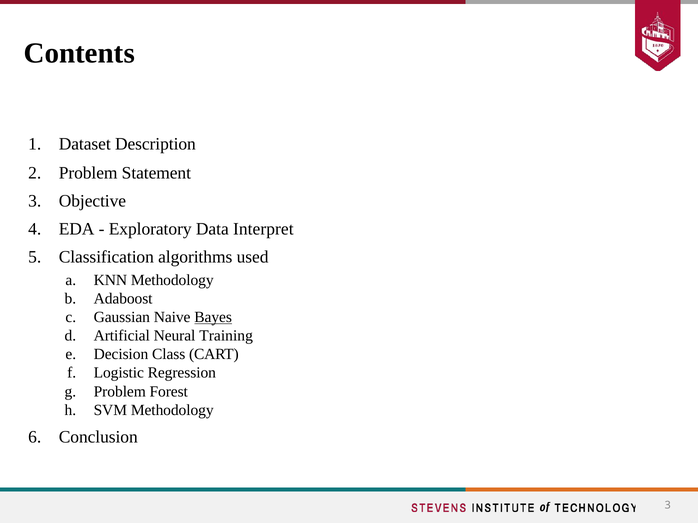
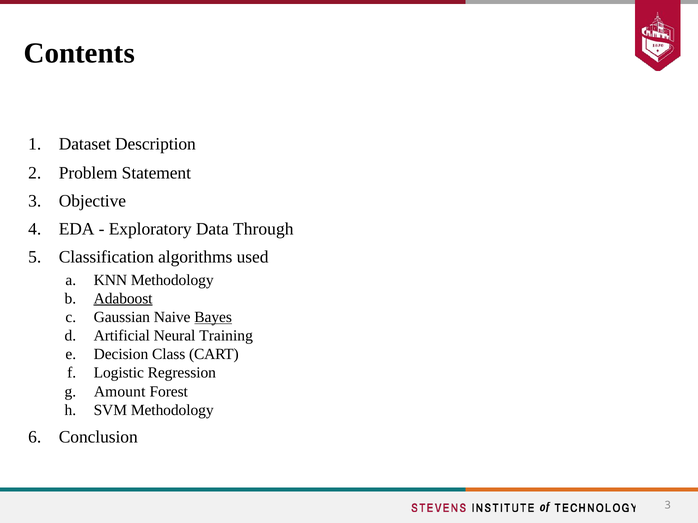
Interpret: Interpret -> Through (263, 229)
Adaboost underline: none -> present (123, 299)
Problem: Problem -> Amount (120, 392)
